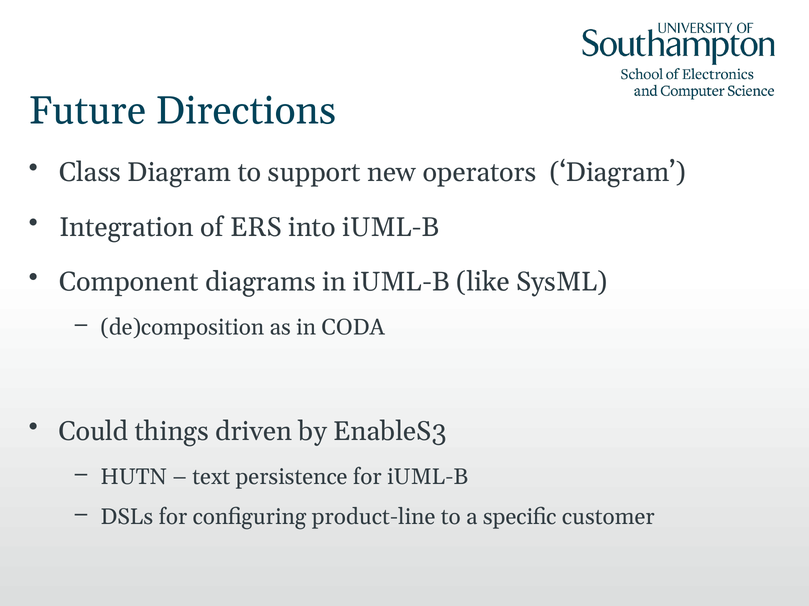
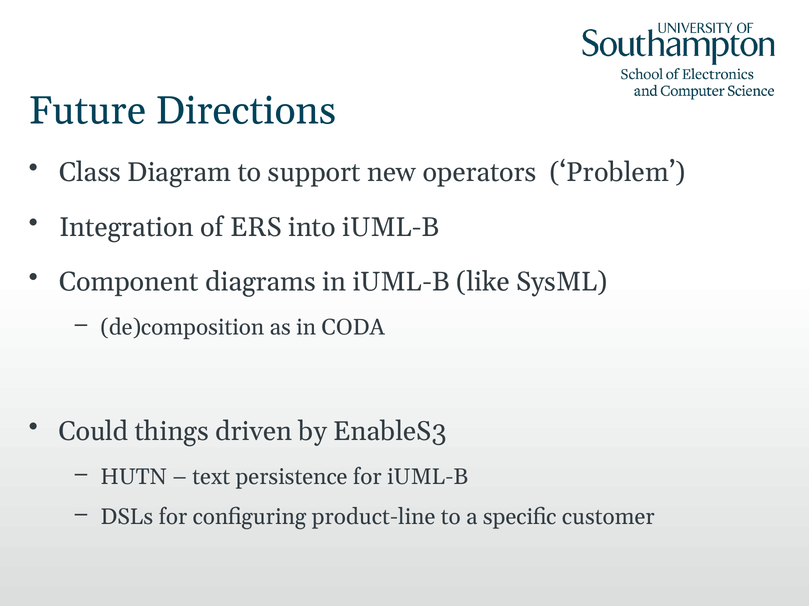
operators Diagram: Diagram -> Problem (618, 173)
